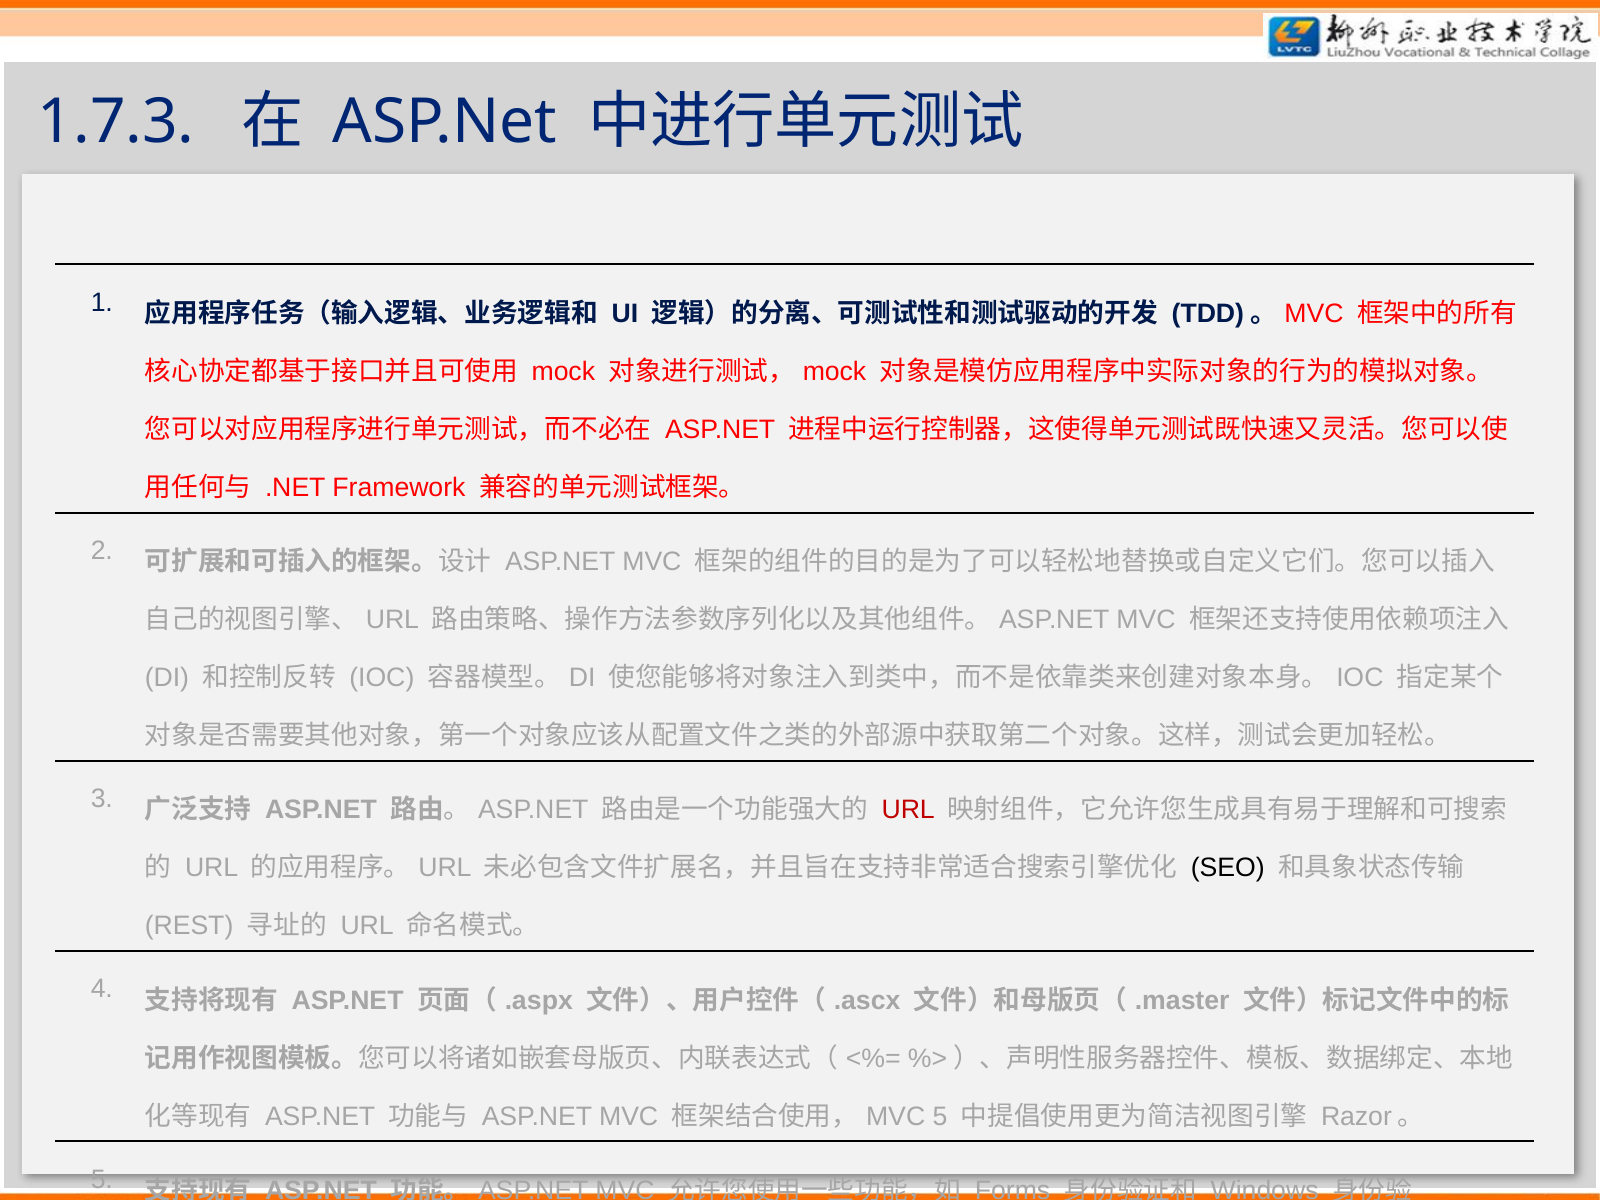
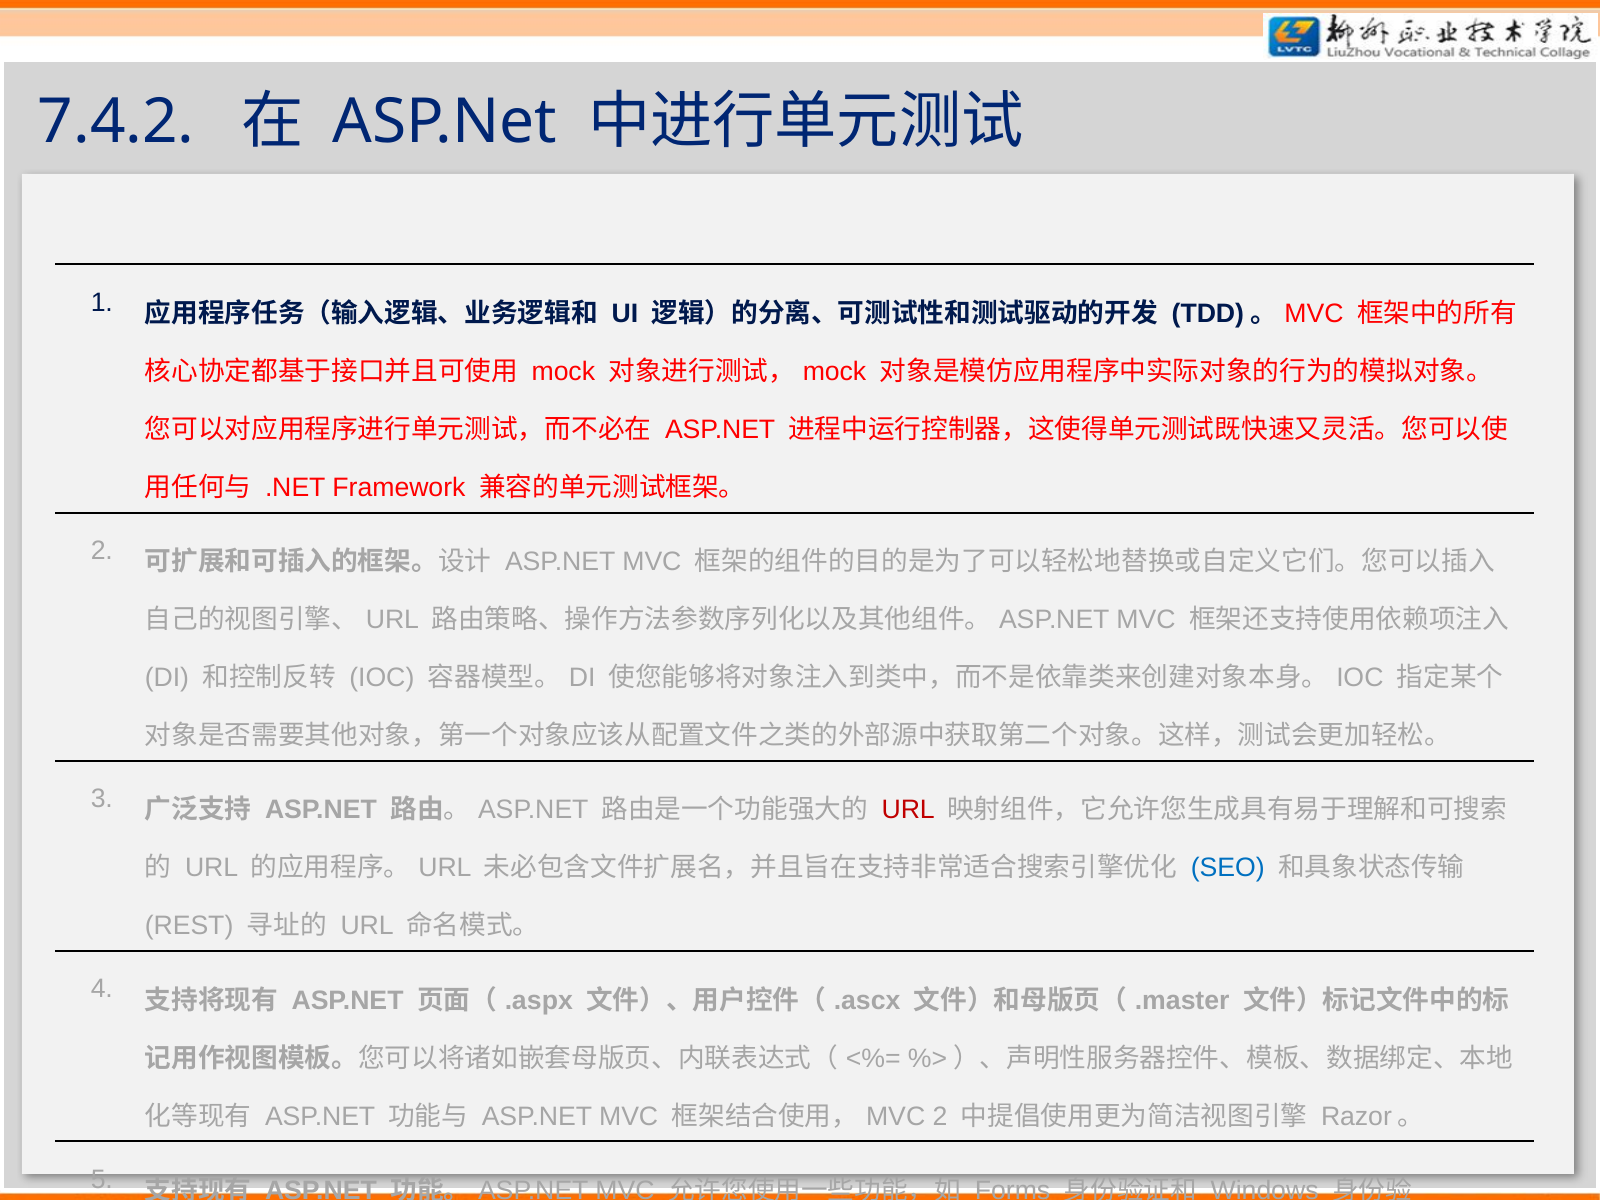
1.7.3: 1.7.3 -> 7.4.2 (116, 122)
SEO colour: black -> blue (1228, 868)
MVC 5: 5 -> 2 (940, 1116)
